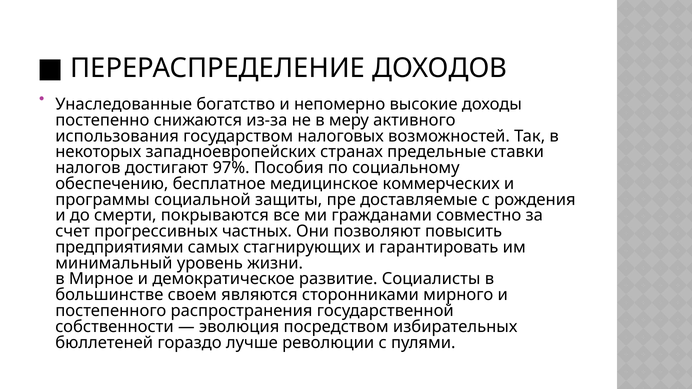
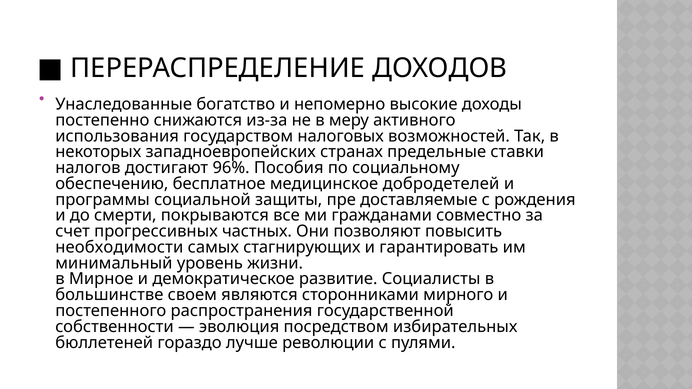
97%: 97% -> 96% (231, 168)
коммерческих: коммерческих -> добродетелей (441, 184)
предприятиями: предприятиями -> необходимости (119, 247)
